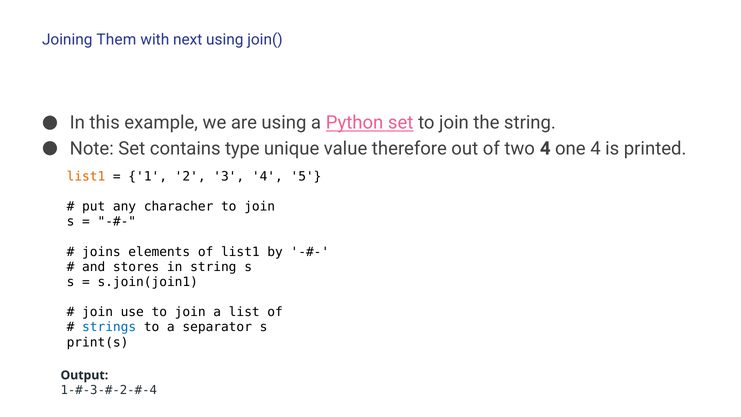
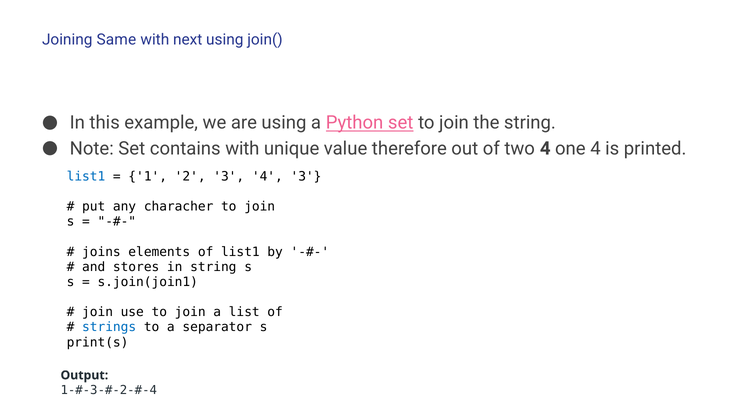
Them: Them -> Same (116, 39)
contains type: type -> with (242, 148)
list1 colour: orange -> blue (86, 176)
4 5: 5 -> 3 (306, 176)
